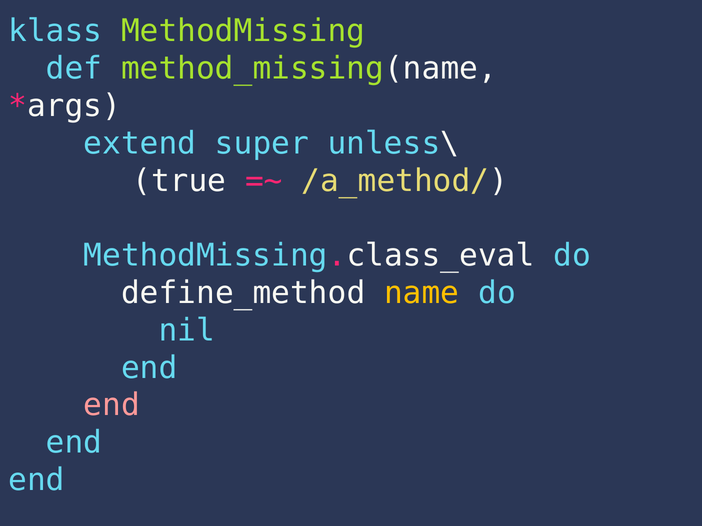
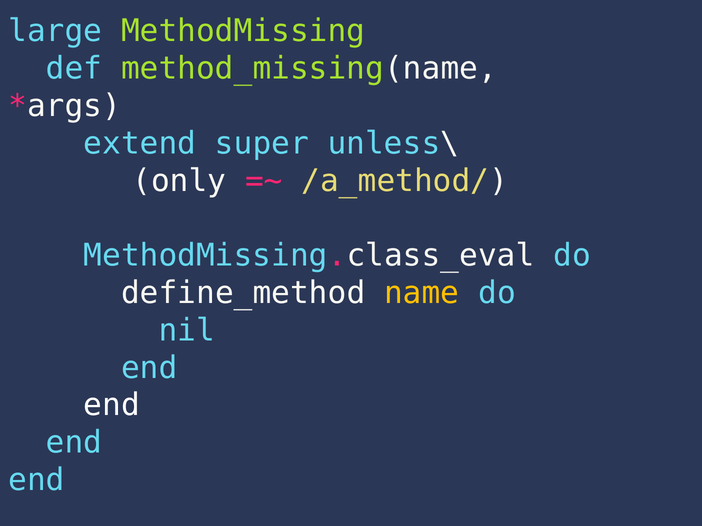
klass: klass -> large (55, 31)
true: true -> only (179, 181)
end colour: pink -> white (112, 406)
